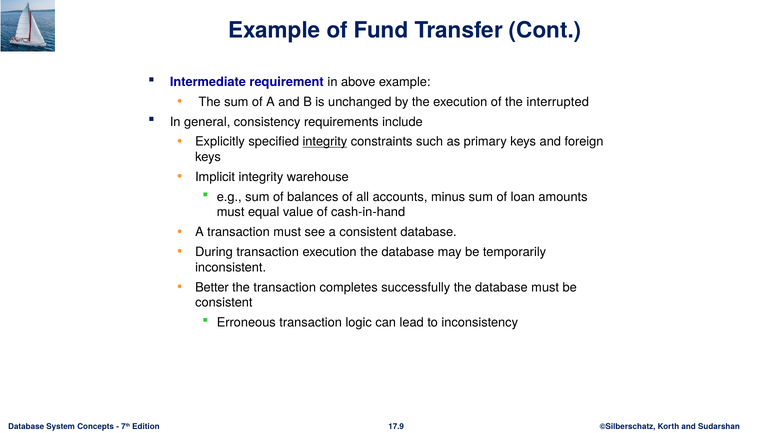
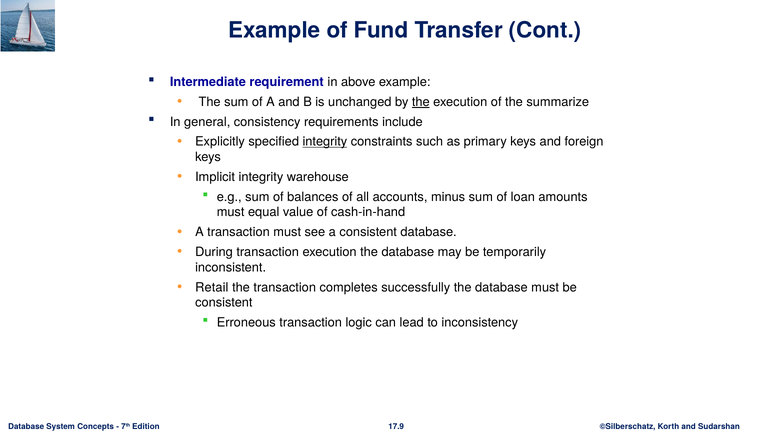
the underline: none -> present (421, 102)
interrupted: interrupted -> summarize (558, 102)
Better: Better -> Retail (212, 287)
